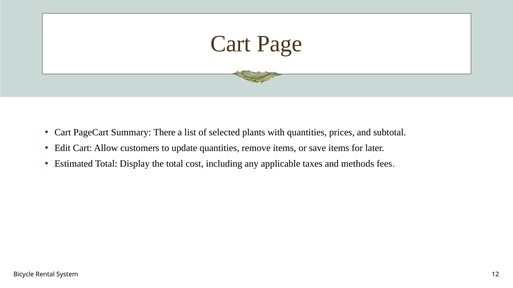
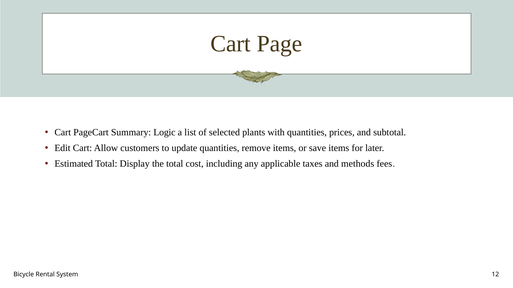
There: There -> Logic (164, 132)
